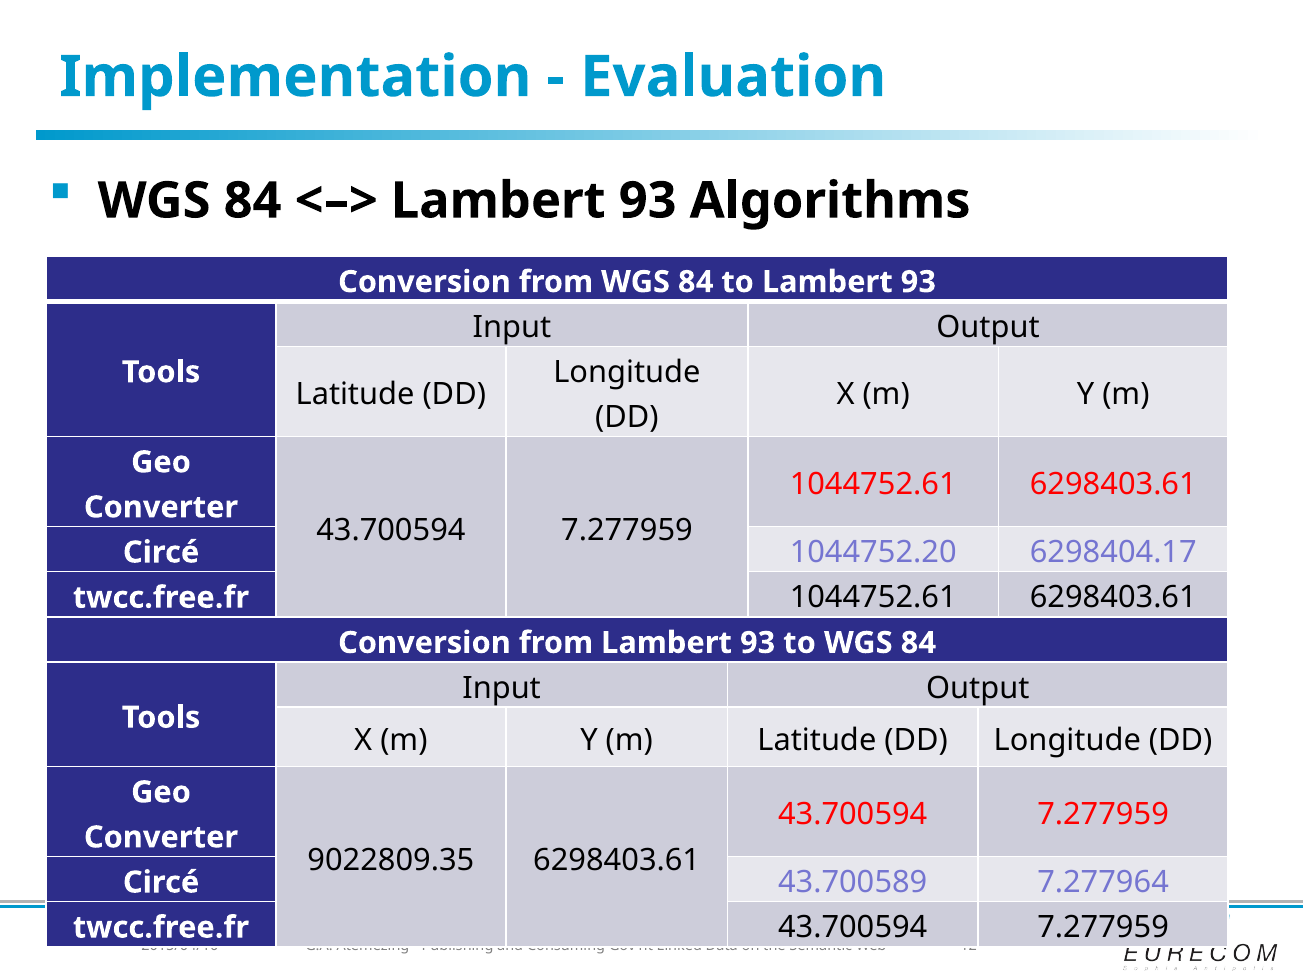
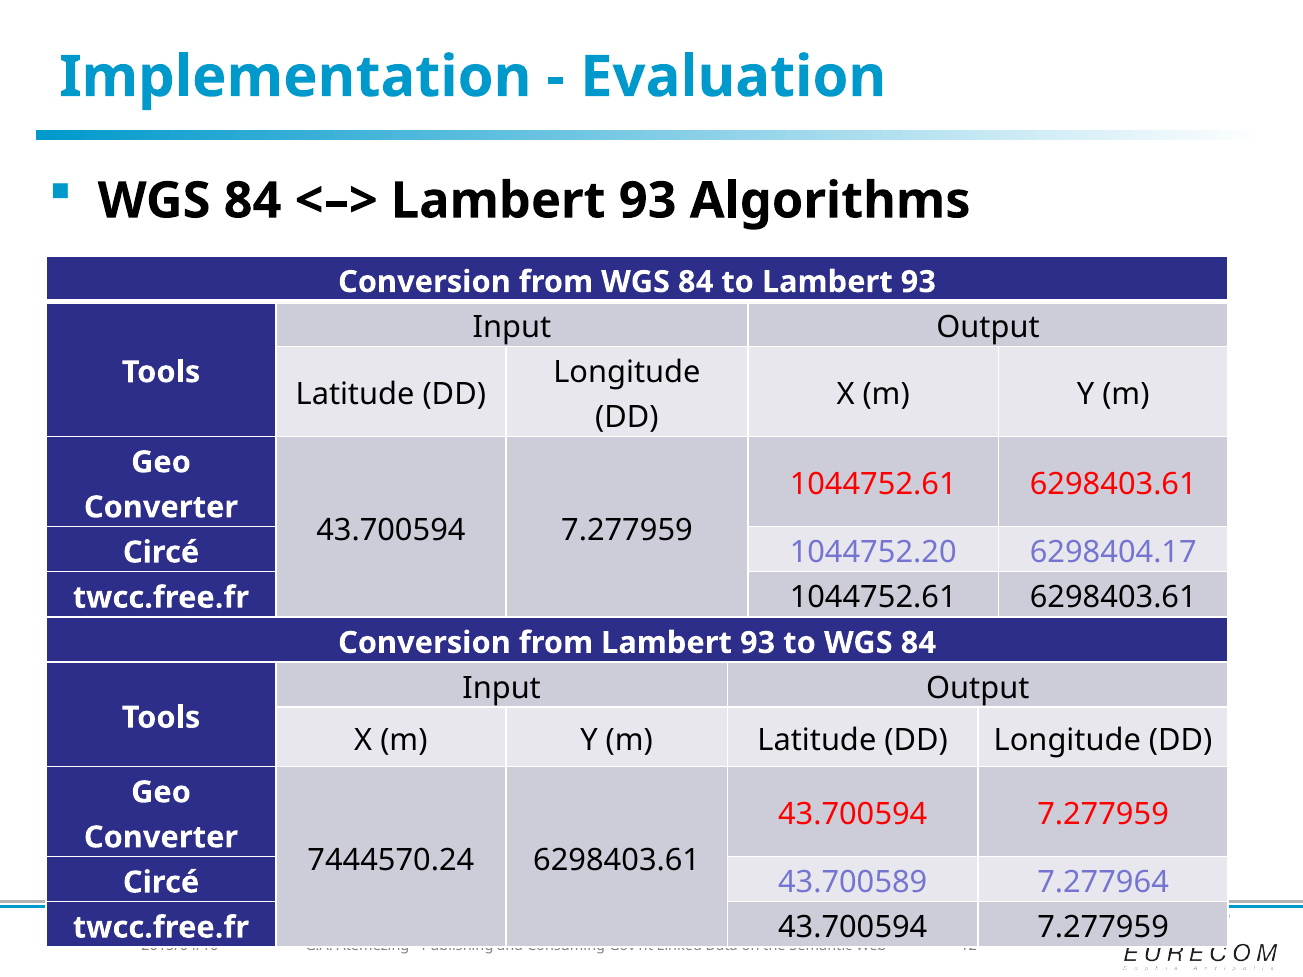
9022809.35: 9022809.35 -> 7444570.24 (391, 860)
